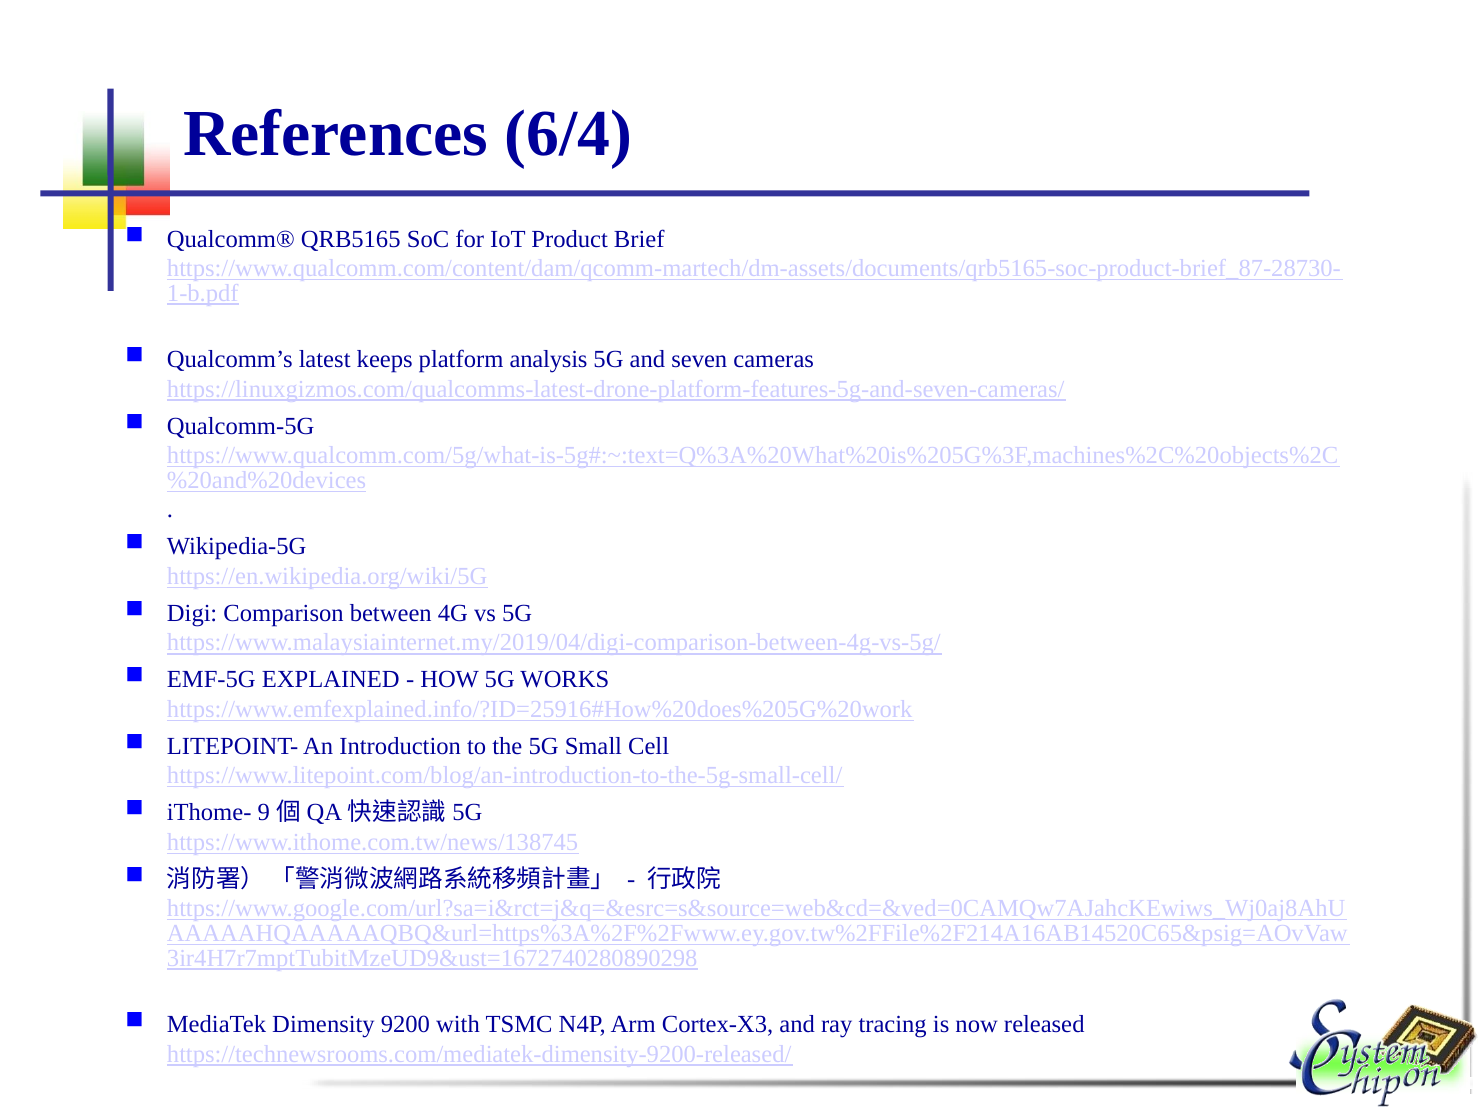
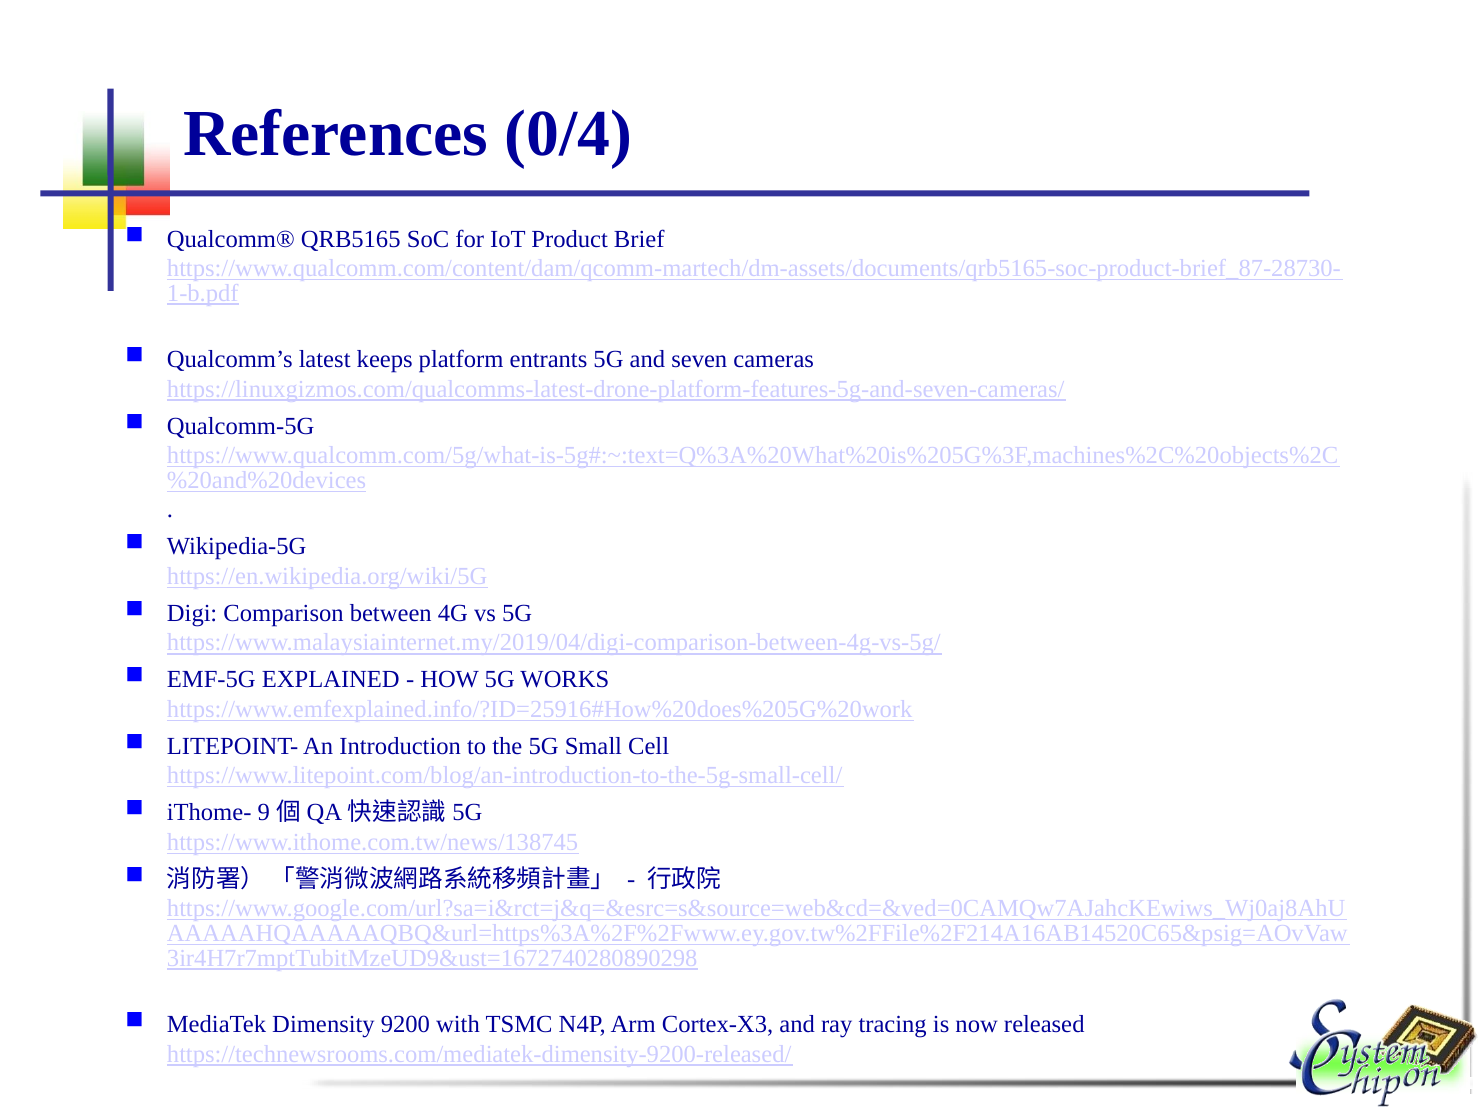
6/4: 6/4 -> 0/4 (569, 134)
analysis: analysis -> entrants (548, 360)
